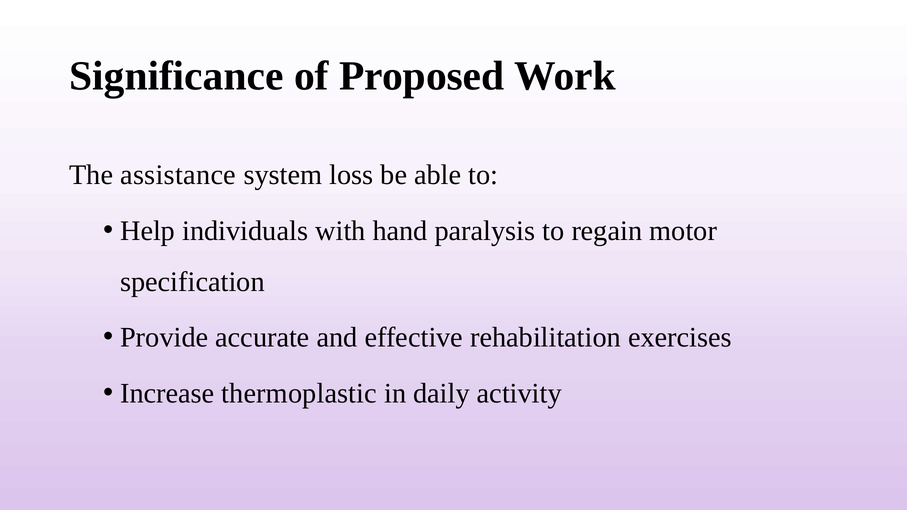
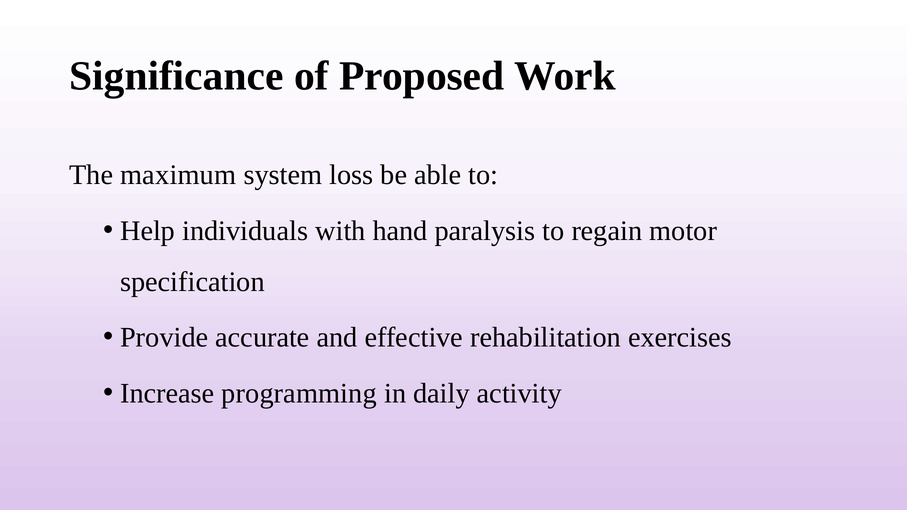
assistance: assistance -> maximum (178, 175)
thermoplastic: thermoplastic -> programming (299, 393)
